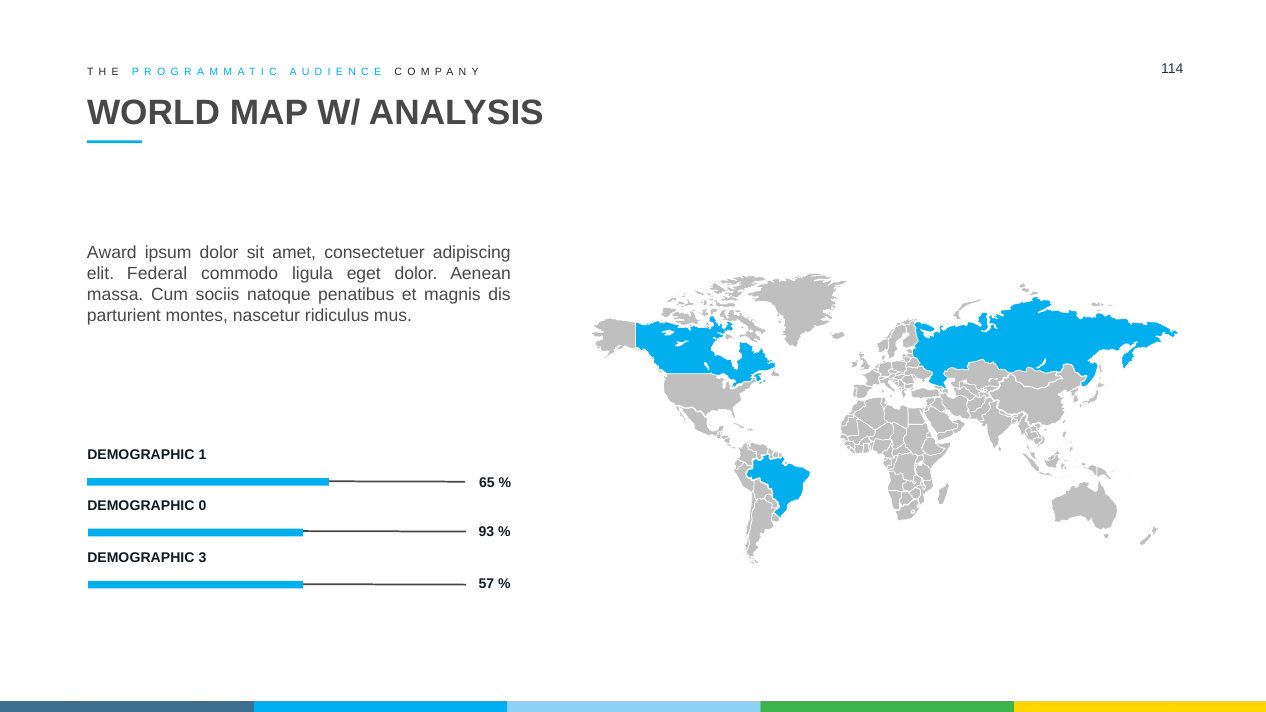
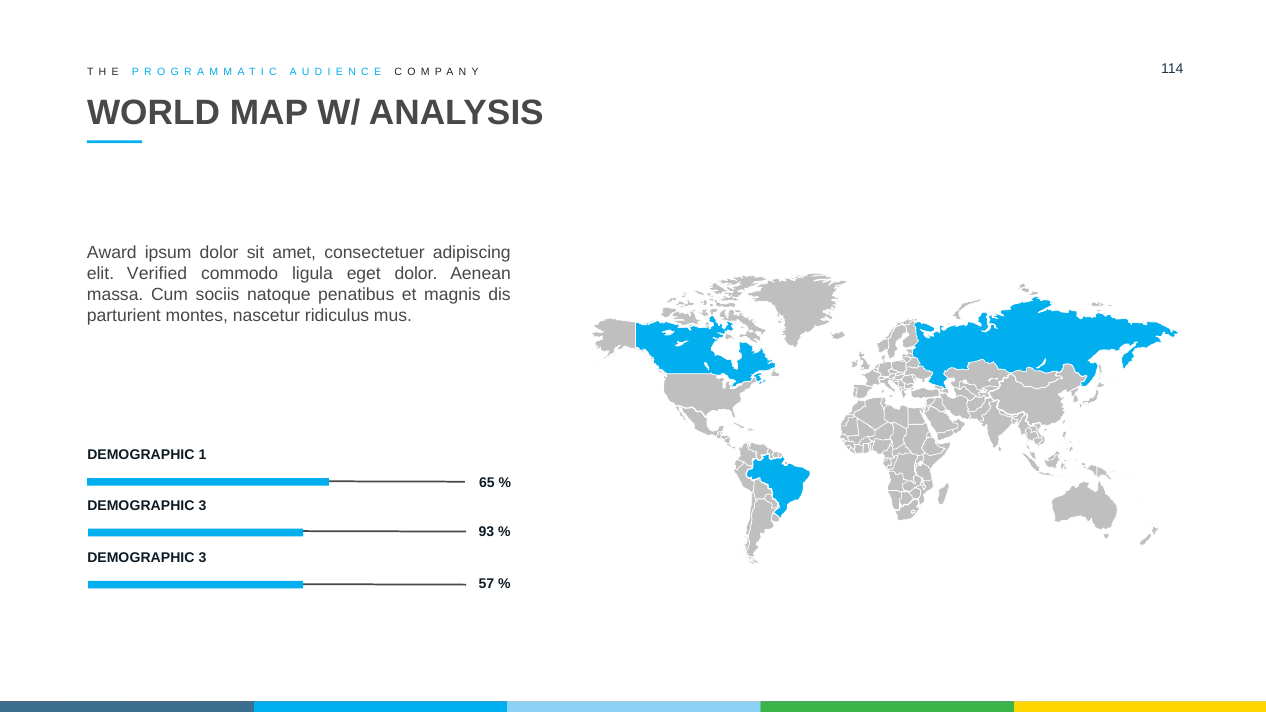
Federal: Federal -> Verified (157, 274)
0: 0 -> 3 (202, 506)
